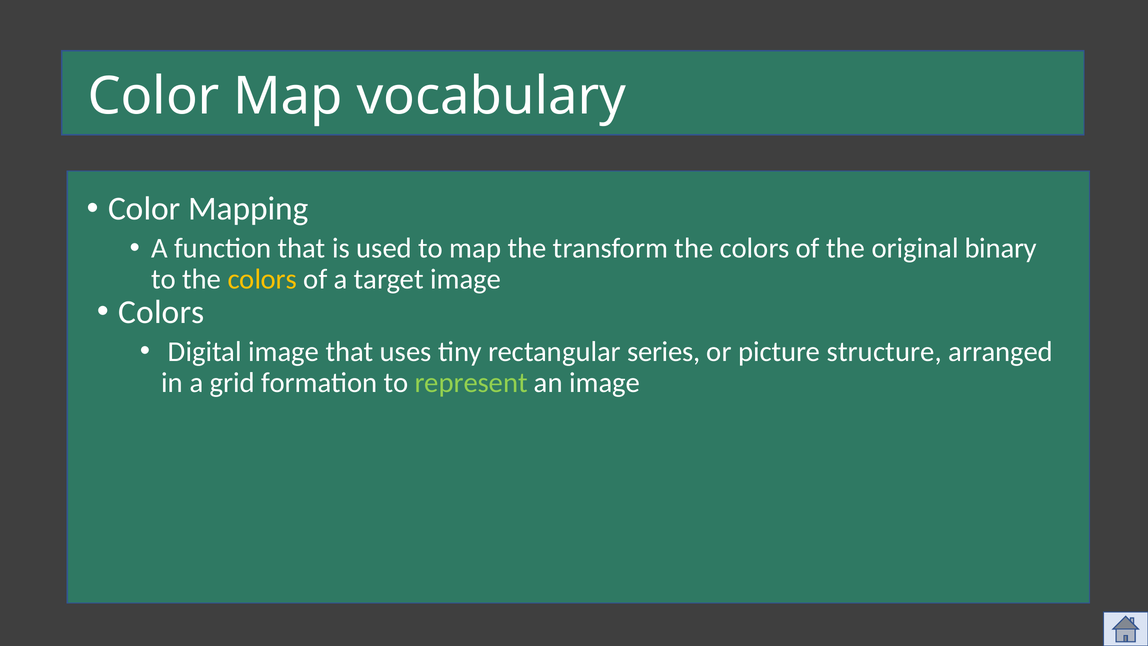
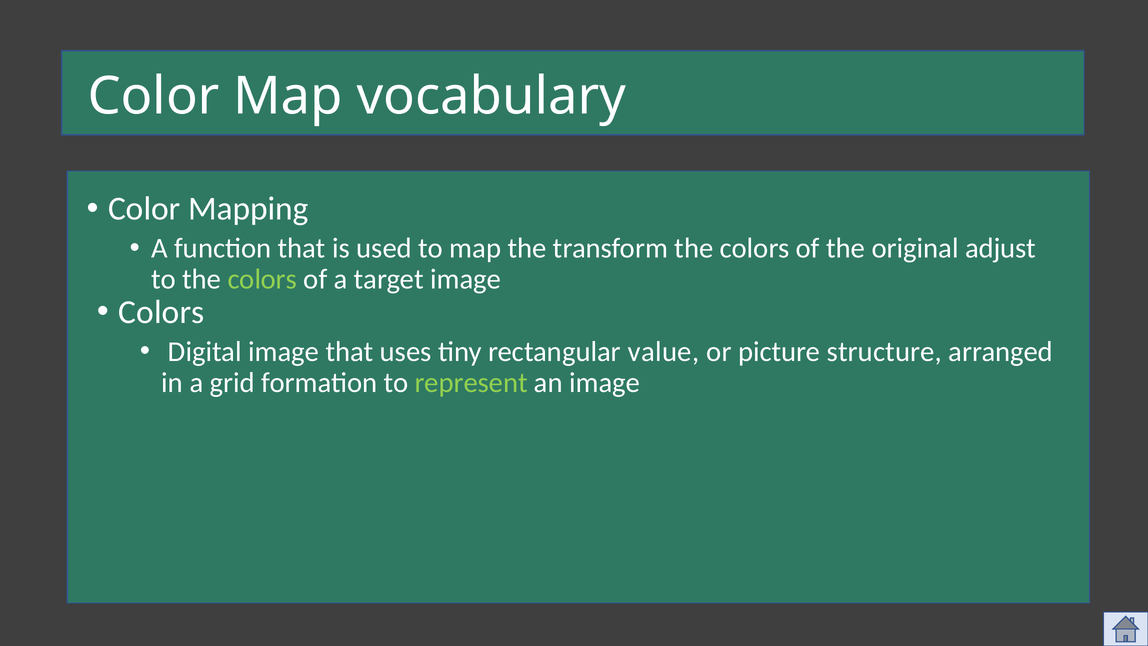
binary: binary -> adjust (1001, 248)
colors colour: yellow -> light green (262, 279)
series: series -> value (664, 352)
